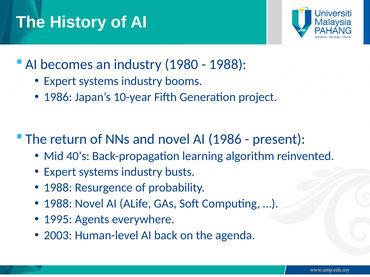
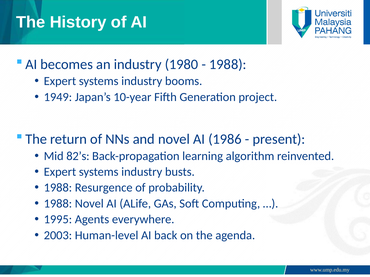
1986: 1986 -> 1949 (58, 97)
40’s: 40’s -> 82’s (78, 156)
